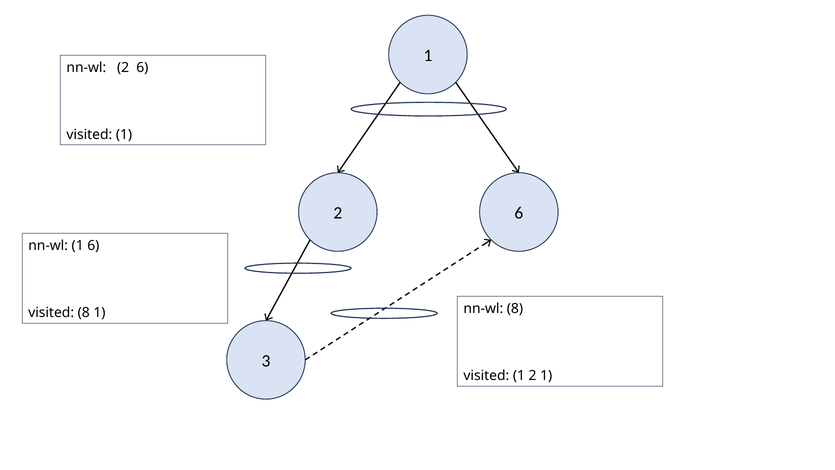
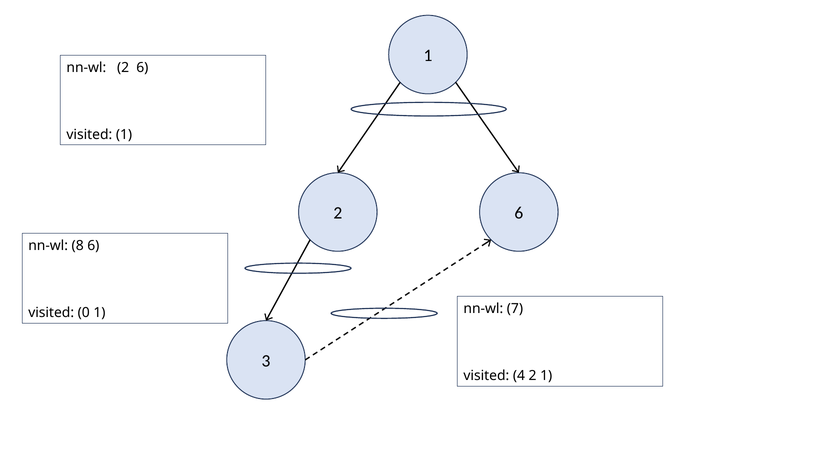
nn-wl 1: 1 -> 8 (78, 246)
visited 8: 8 -> 0 (84, 312)
nn-wl 8: 8 -> 7 (515, 309)
1: 1 -> 4 (519, 375)
